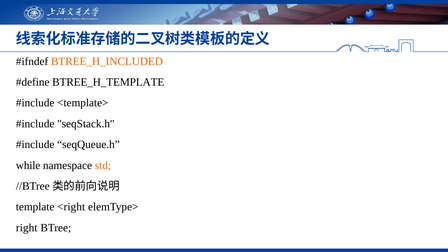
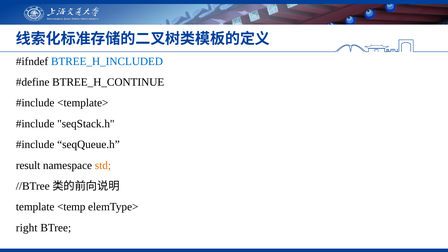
BTREE_H_INCLUDED colour: orange -> blue (107, 61)
BTREE_H_TEMPLATE: BTREE_H_TEMPLATE -> BTREE_H_CONTINUE (108, 82)
while: while -> result (28, 165)
<right: <right -> <temp (71, 207)
